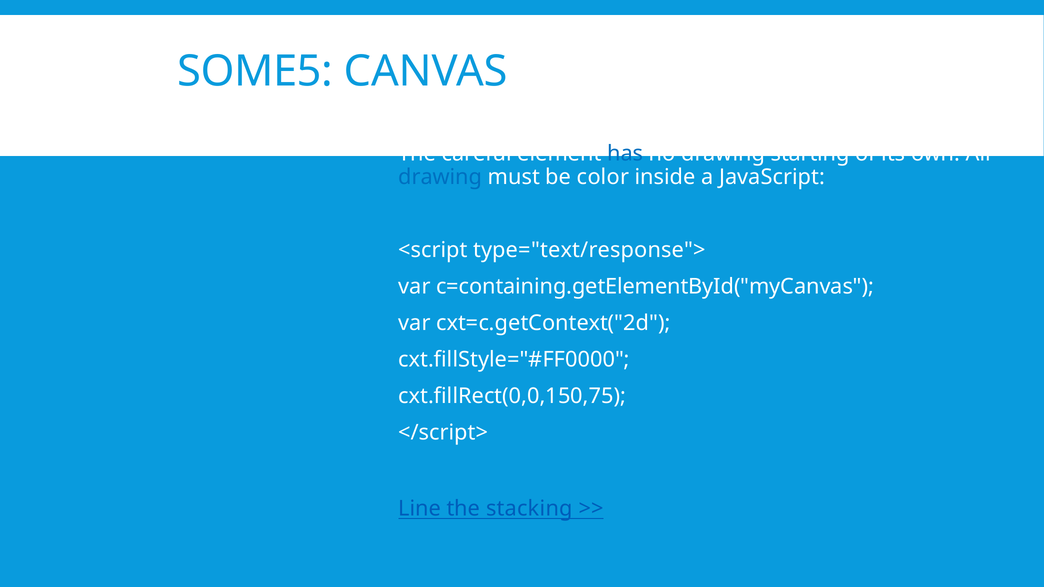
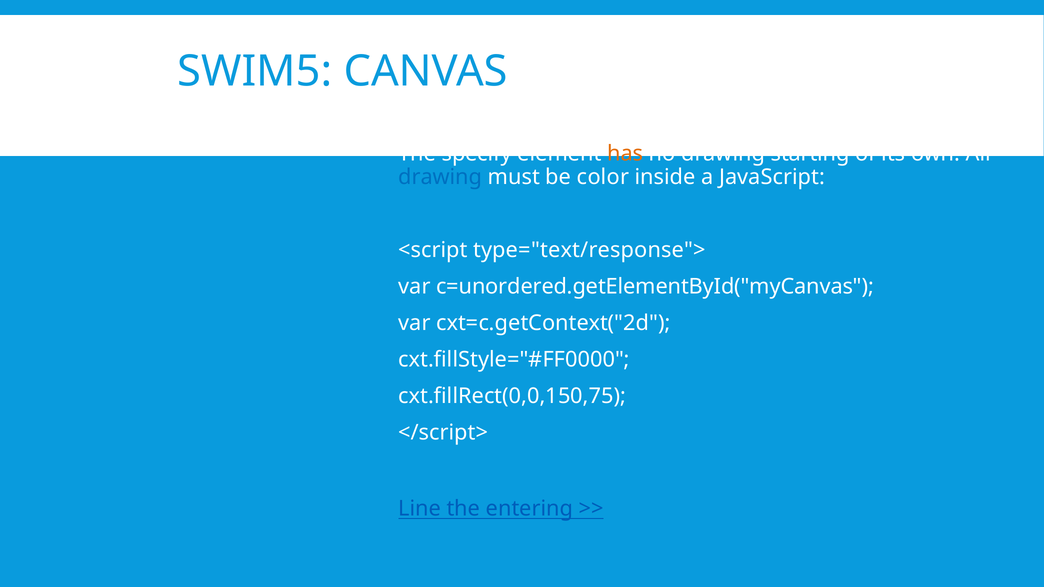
SOME5: SOME5 -> SWIM5 (255, 71)
careful: careful -> specify (477, 154)
has colour: blue -> orange (625, 154)
c=containing.getElementById("myCanvas: c=containing.getElementById("myCanvas -> c=unordered.getElementById("myCanvas (655, 287)
stacking: stacking -> entering (529, 509)
